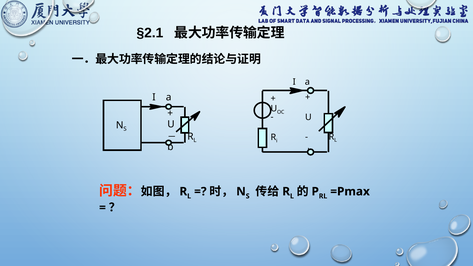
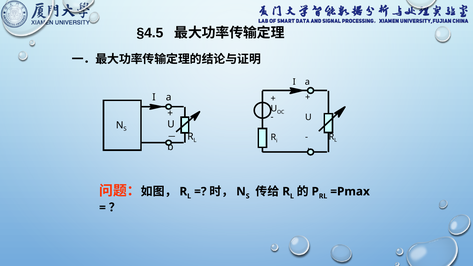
§2.1: §2.1 -> §4.5 (150, 33)
